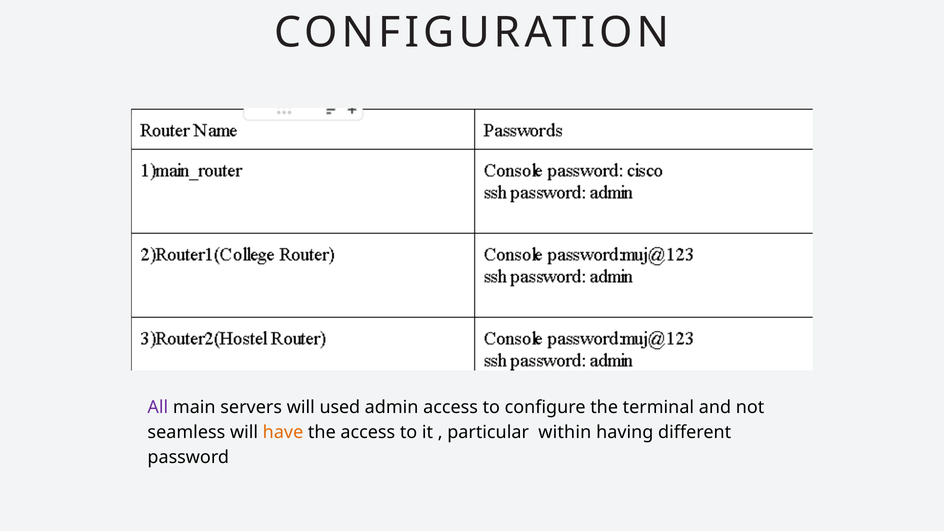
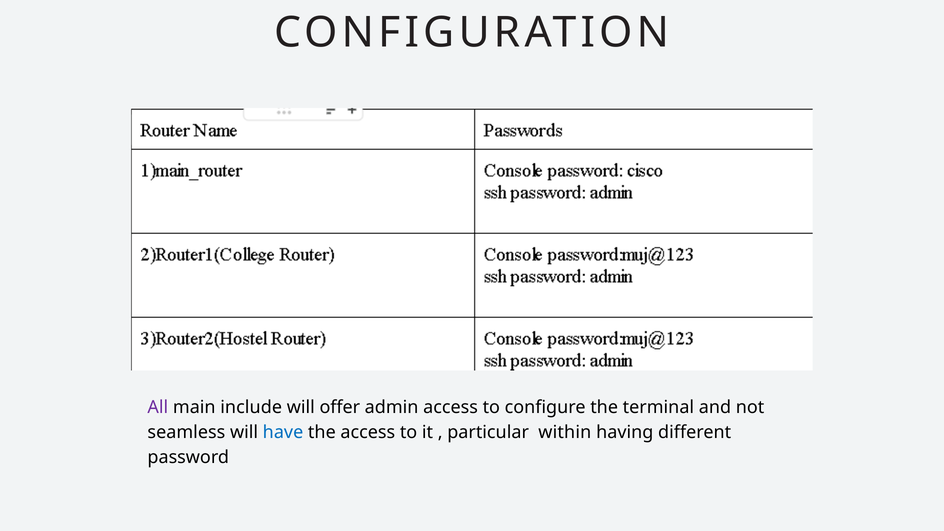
servers: servers -> include (251, 407)
used: used -> offer (340, 407)
have colour: orange -> blue (283, 432)
